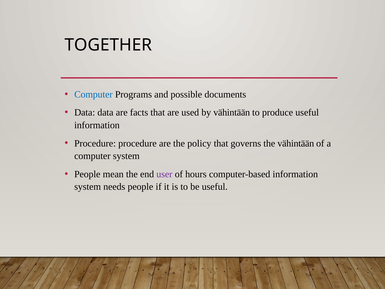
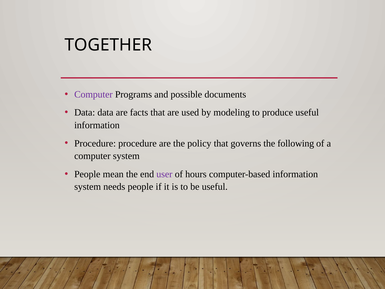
Computer colour: blue -> purple (93, 94)
by vähintään: vähintään -> modeling (232, 112)
the vähintään: vähintään -> following (296, 143)
